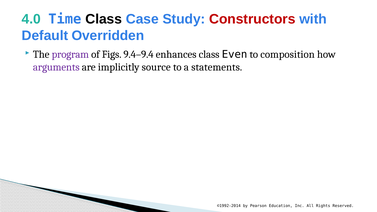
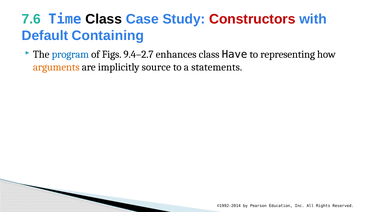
4.0: 4.0 -> 7.6 (31, 19)
Overridden: Overridden -> Containing (108, 36)
program colour: purple -> blue (70, 54)
9.4–9.4: 9.4–9.4 -> 9.4–2.7 (138, 54)
Even: Even -> Have (235, 54)
composition: composition -> representing (288, 54)
arguments colour: purple -> orange (56, 67)
